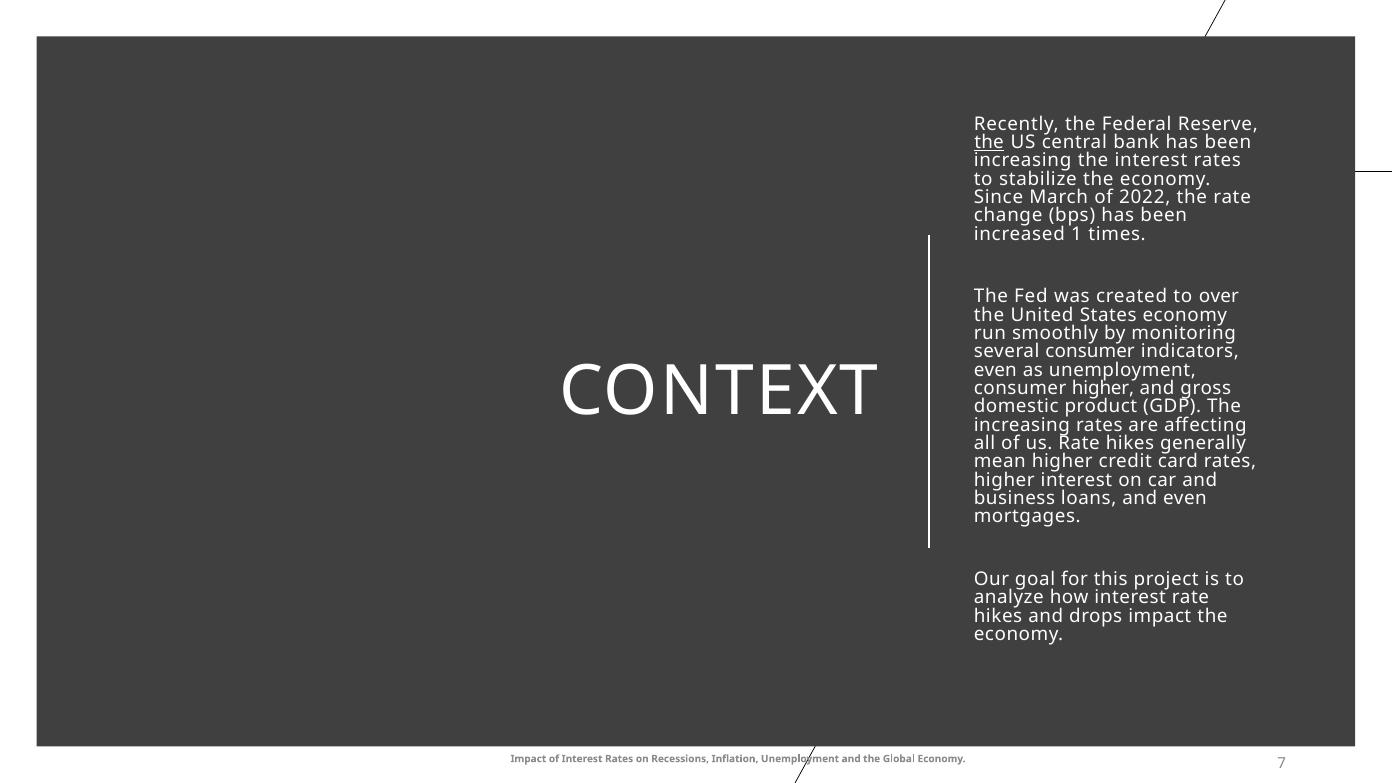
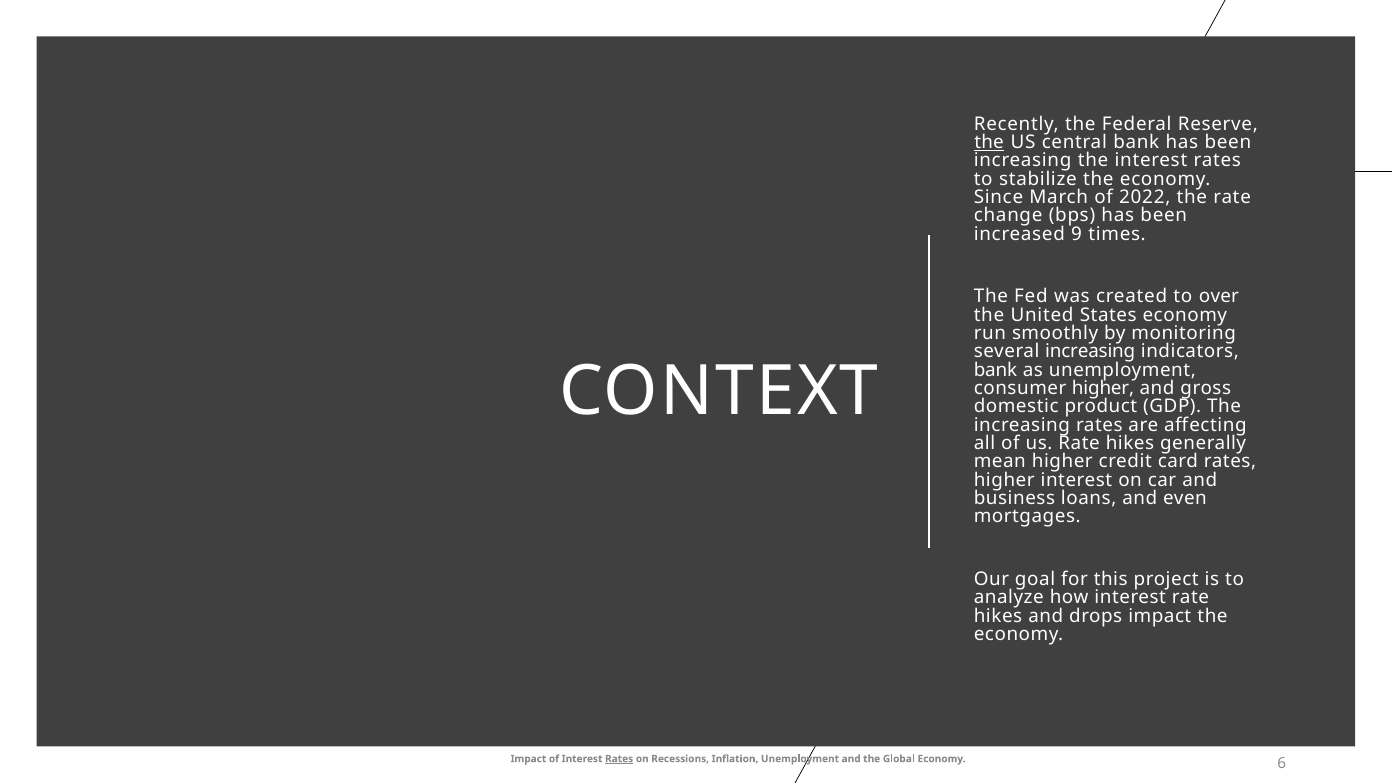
1: 1 -> 9 (1077, 234)
several consumer: consumer -> increasing (1090, 352)
even: even -> bank (995, 370)
Rates underline: none -> present (619, 759)
7: 7 -> 6 (1282, 764)
